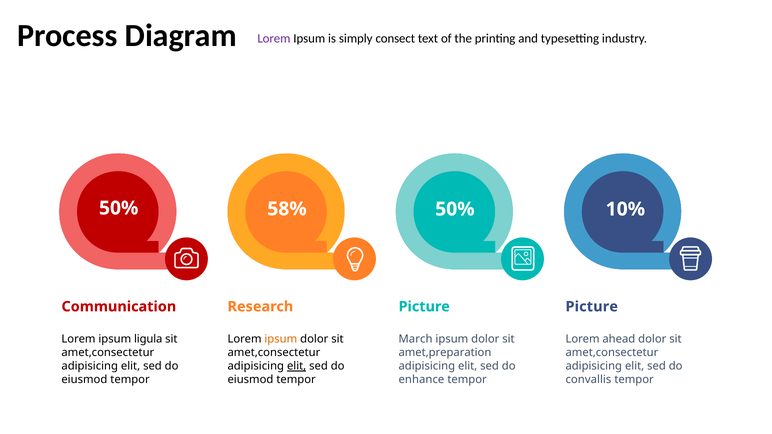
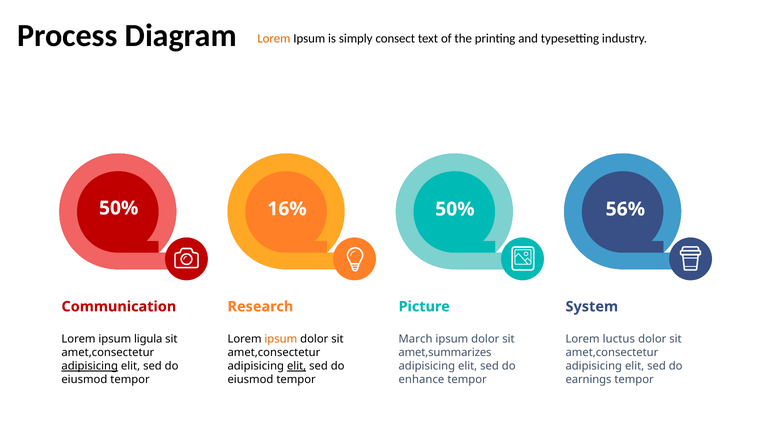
Lorem colour: purple -> orange (274, 38)
58%: 58% -> 16% (287, 209)
10%: 10% -> 56% (625, 209)
Picture: Picture -> System (592, 307)
ahead: ahead -> luctus (619, 339)
amet,preparation: amet,preparation -> amet,summarizes (445, 353)
adipisicing underline: none -> present (90, 366)
convallis: convallis -> earnings (588, 380)
